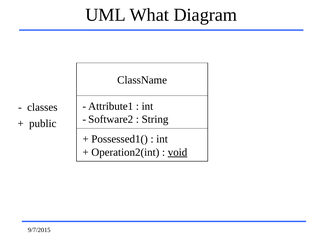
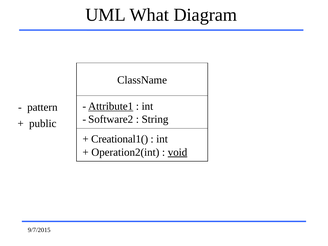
Attribute1 underline: none -> present (111, 106)
classes: classes -> pattern (42, 107)
Possessed1(: Possessed1( -> Creational1( (120, 139)
